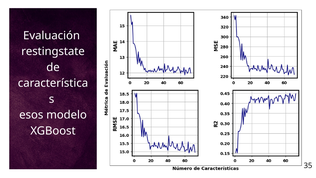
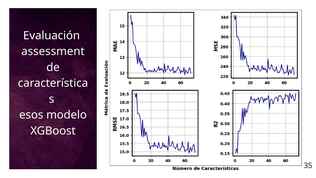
restingstate: restingstate -> assessment (53, 51)
